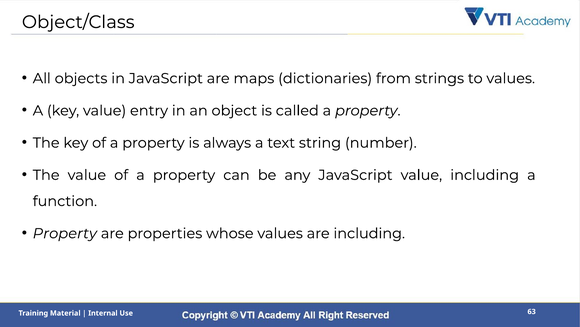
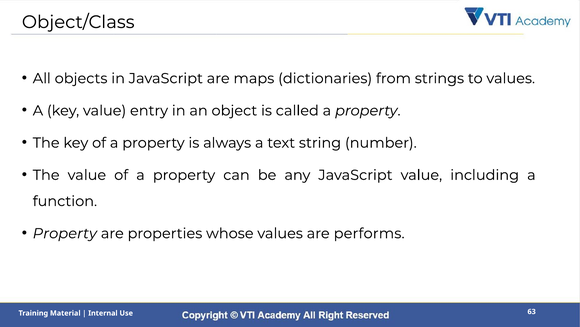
are including: including -> performs (369, 233)
